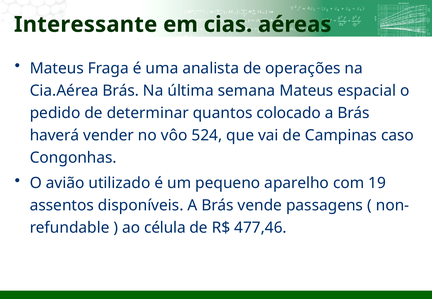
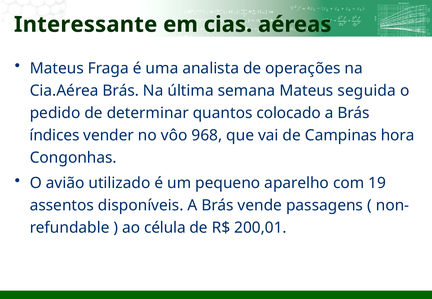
espacial: espacial -> seguida (367, 91)
haverá: haverá -> índices (55, 135)
524: 524 -> 968 (207, 135)
caso: caso -> hora (398, 135)
477,46: 477,46 -> 200,01 (260, 228)
